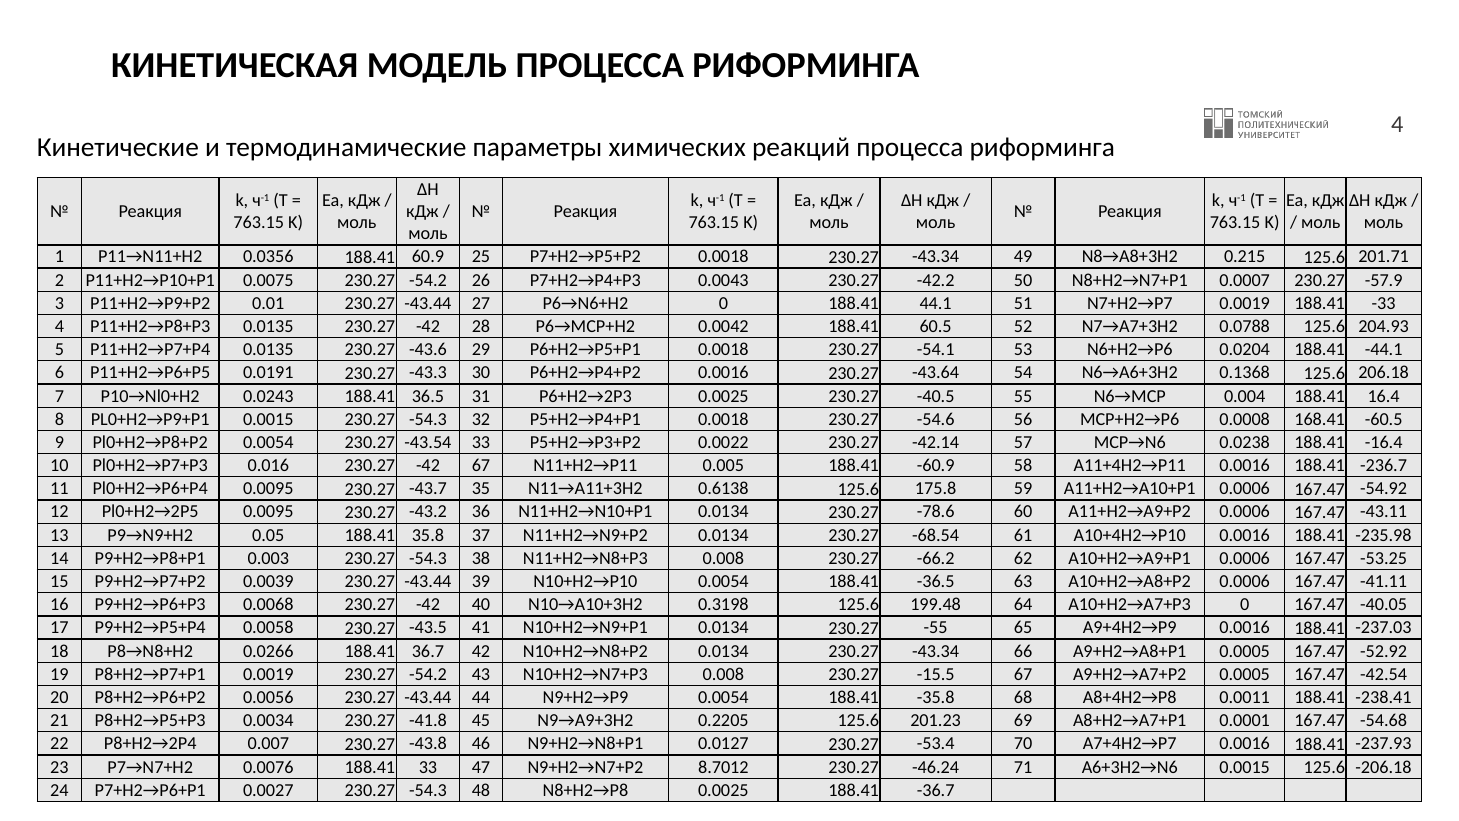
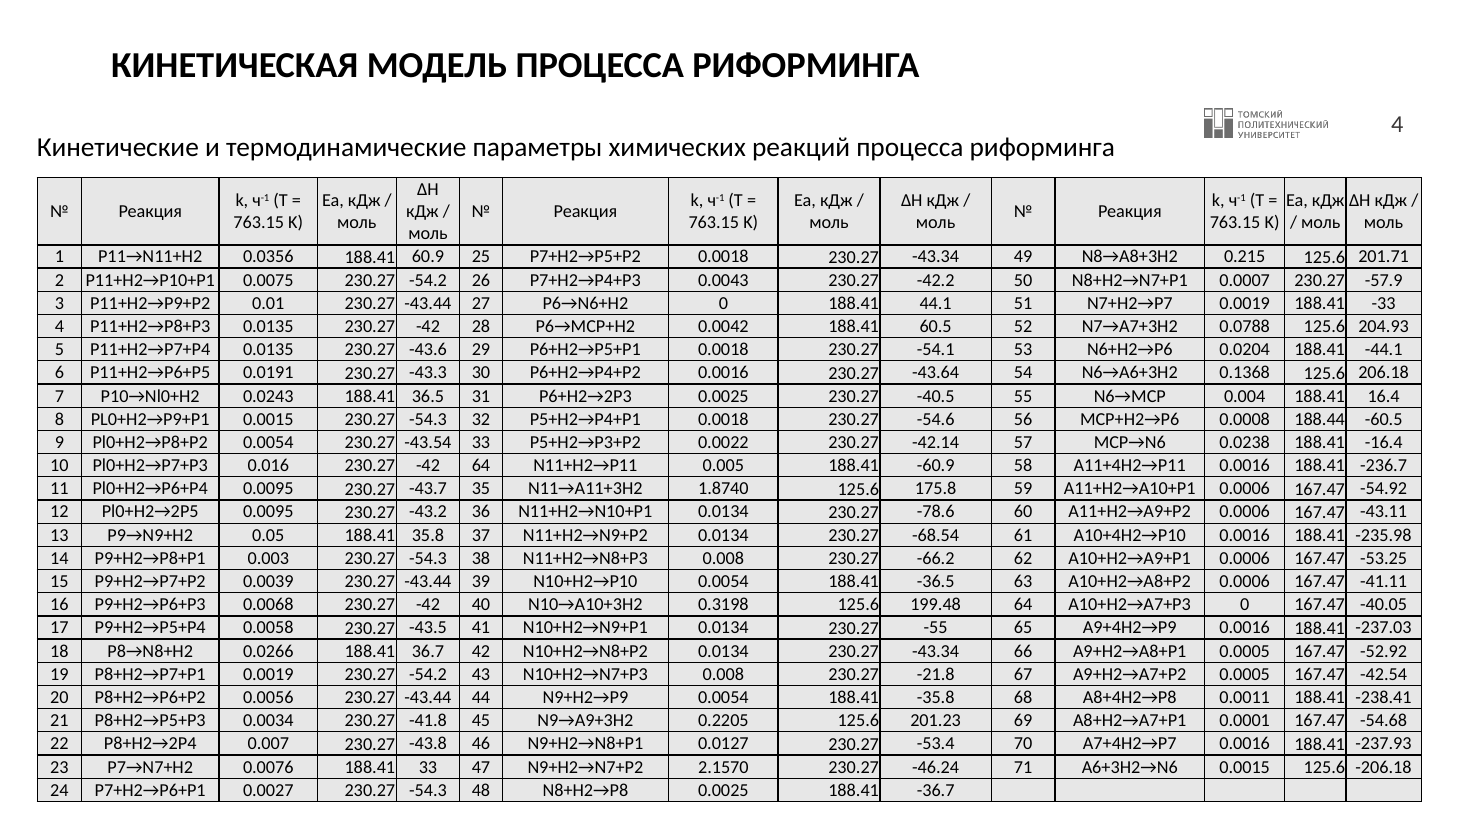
168.41: 168.41 -> 188.44 (1320, 419)
-42 67: 67 -> 64 (481, 465)
0.6138: 0.6138 -> 1.8740 (723, 489)
-15.5: -15.5 -> -21.8 (936, 674)
8.7012: 8.7012 -> 2.1570 (723, 767)
